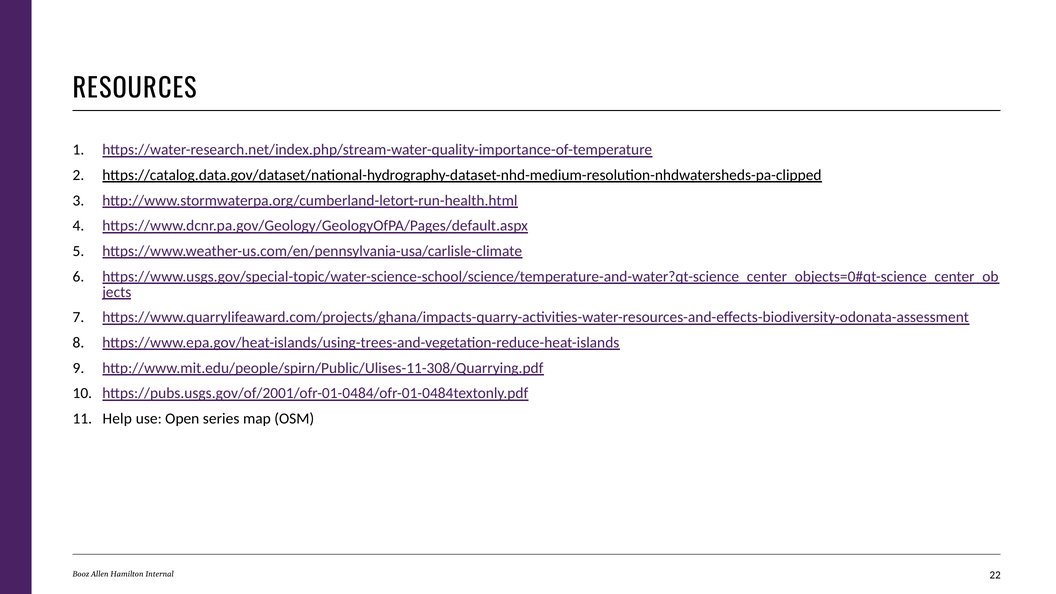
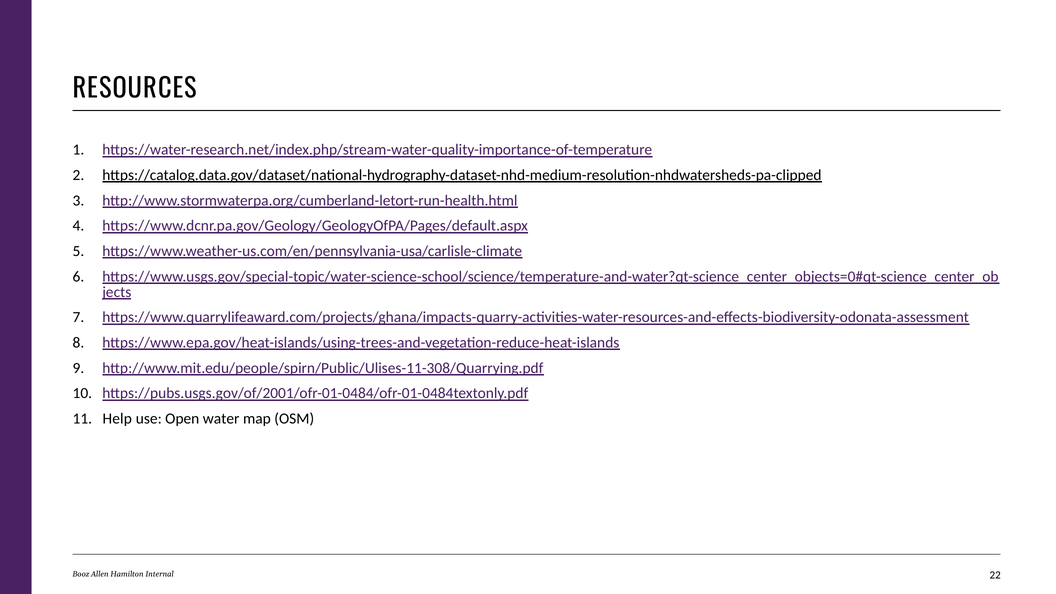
series: series -> water (221, 419)
